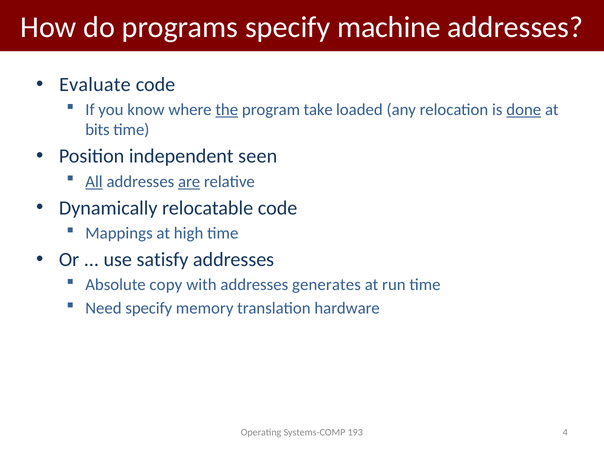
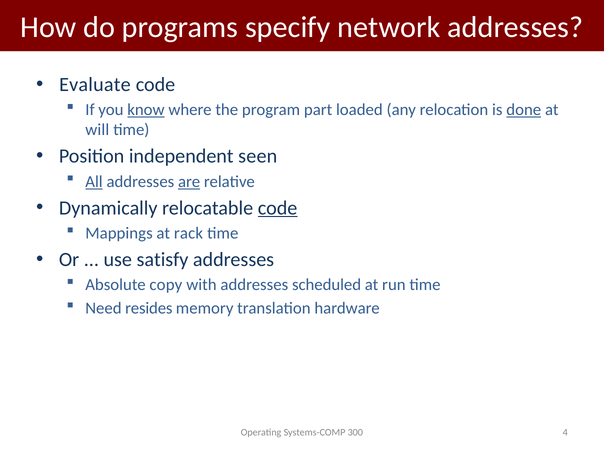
machine: machine -> network (389, 27)
know underline: none -> present (146, 110)
the underline: present -> none (227, 110)
take: take -> part (318, 110)
bits: bits -> will (97, 130)
code underline: none -> present (278, 208)
high: high -> rack (189, 233)
generates: generates -> scheduled (327, 285)
Need specify: specify -> resides (149, 308)
193: 193 -> 300 (355, 433)
